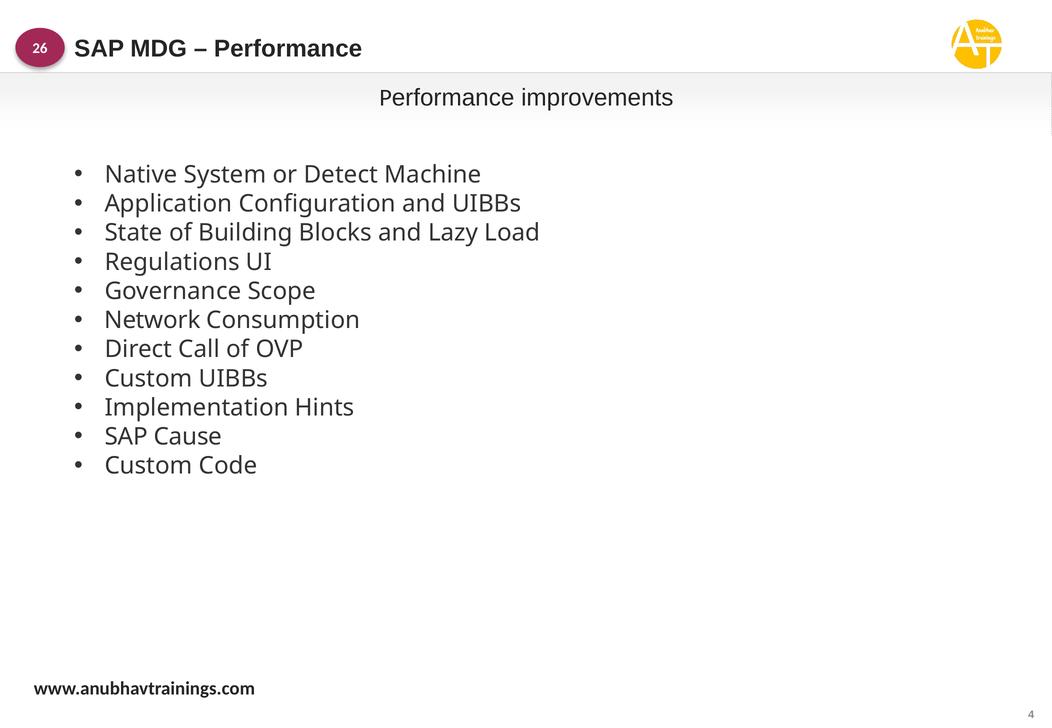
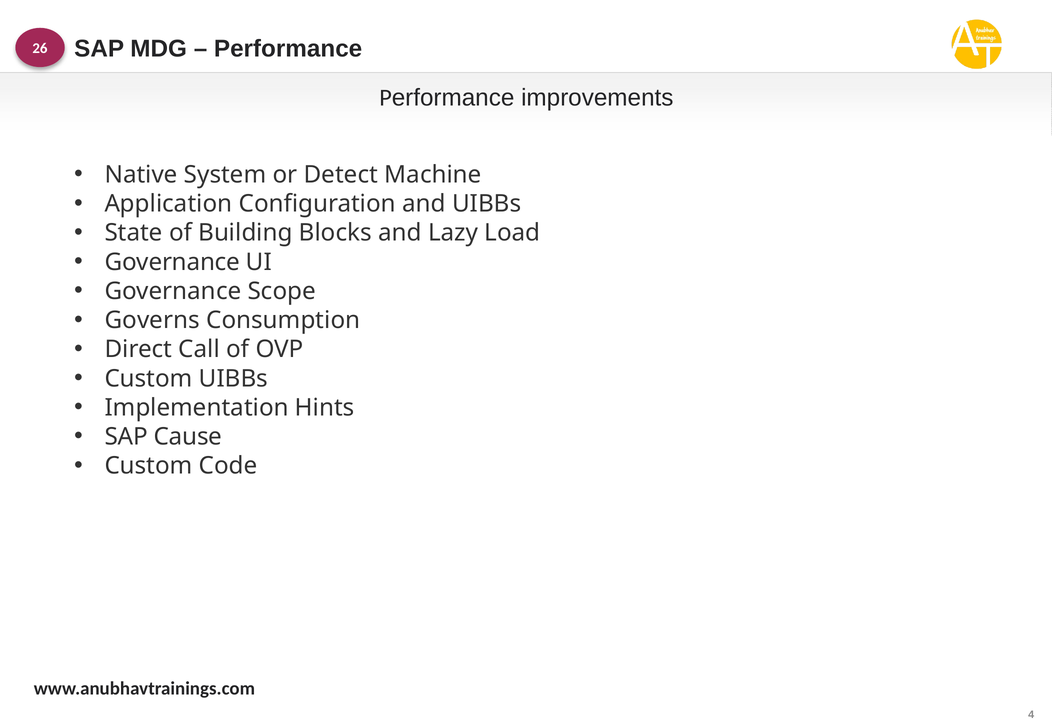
Regulations: Regulations -> Governance (172, 262)
Network: Network -> Governs (152, 320)
